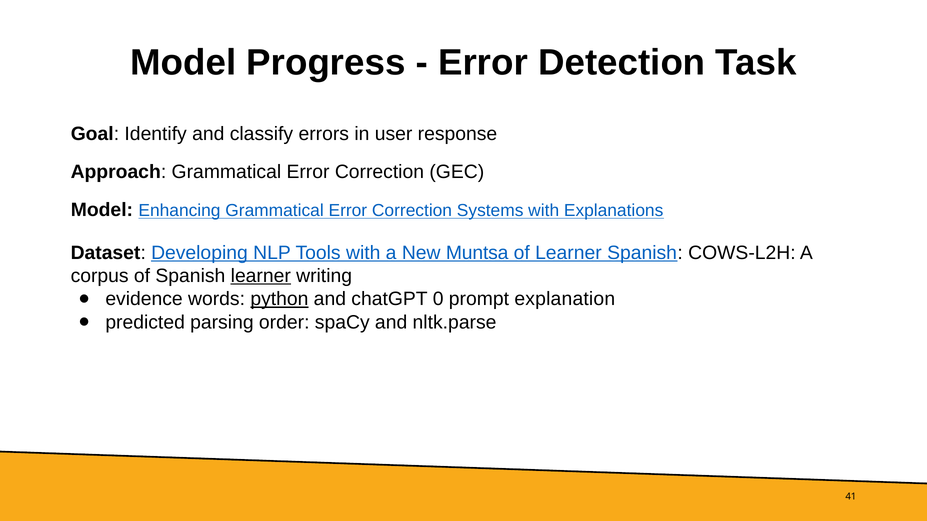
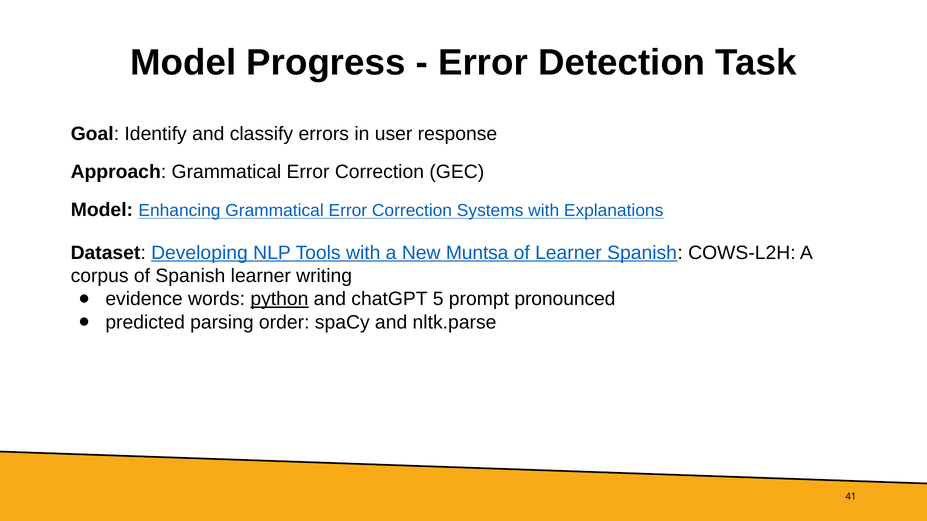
learner underline: present -> none (261, 276)
0: 0 -> 5 (438, 299)
explanation: explanation -> pronounced (565, 299)
